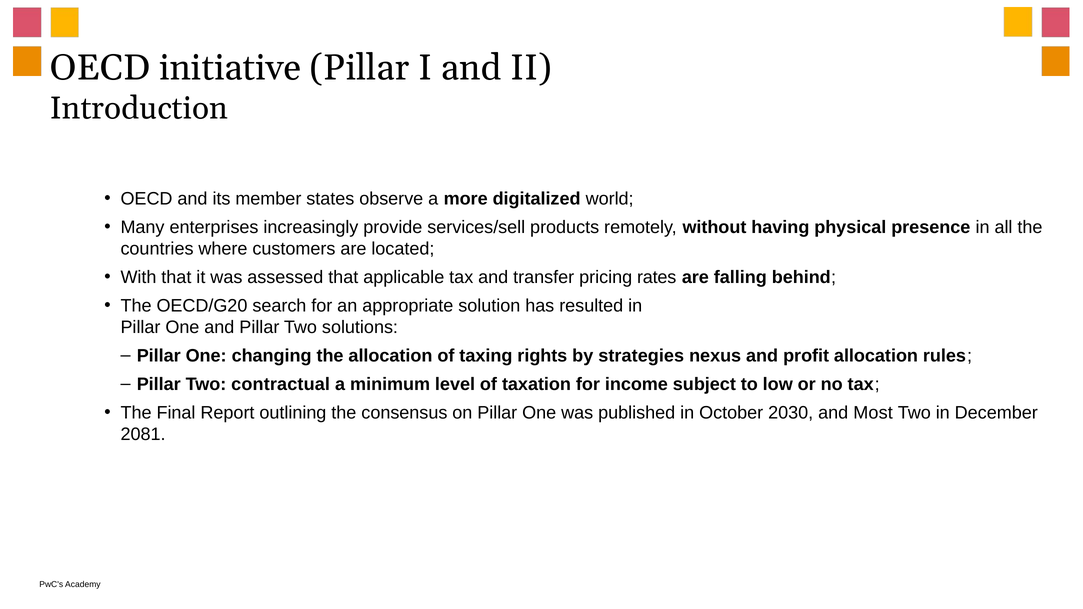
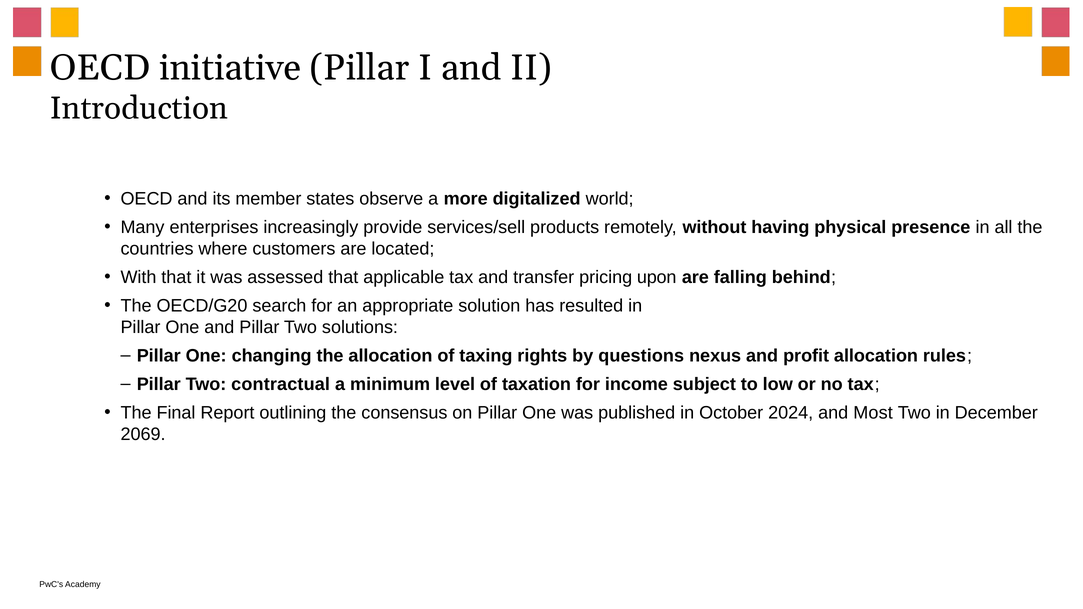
rates: rates -> upon (657, 277)
strategies: strategies -> questions (641, 356)
2030: 2030 -> 2024 (791, 413)
2081: 2081 -> 2069 (143, 434)
